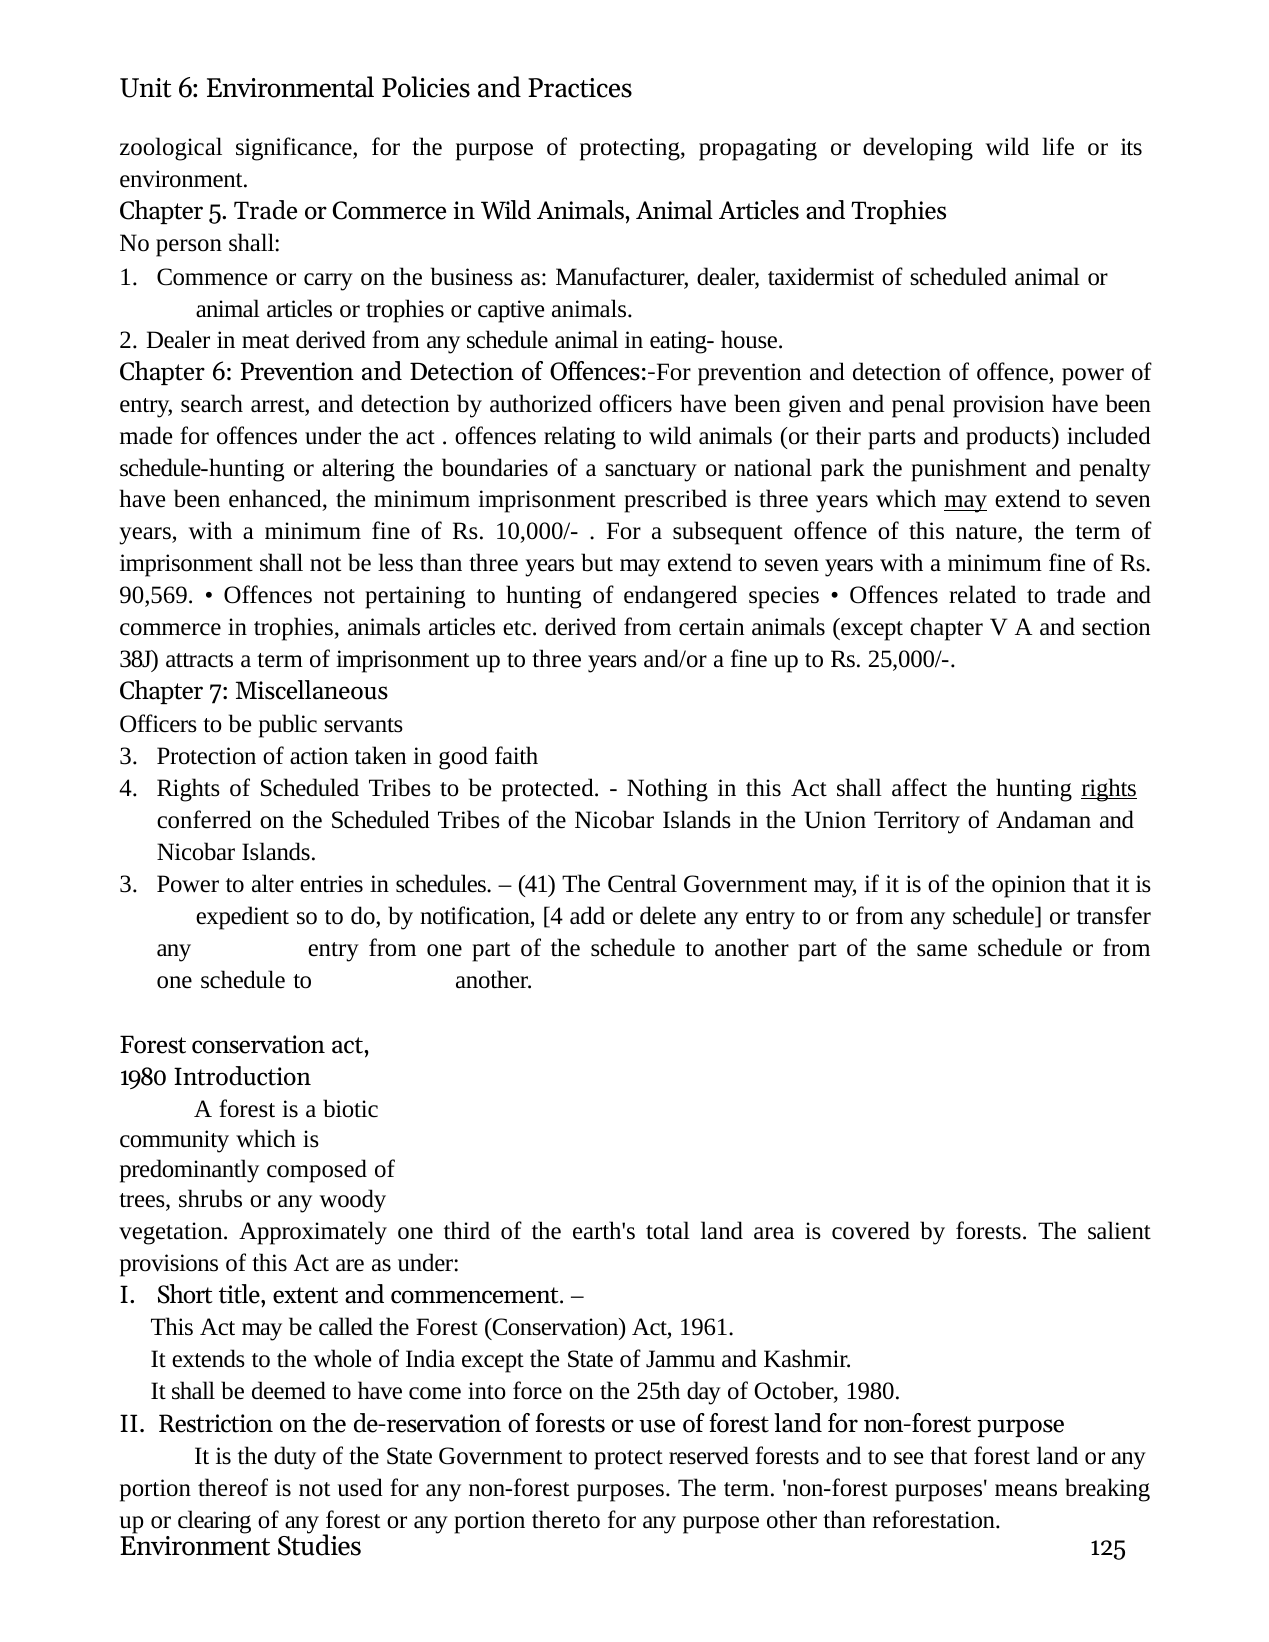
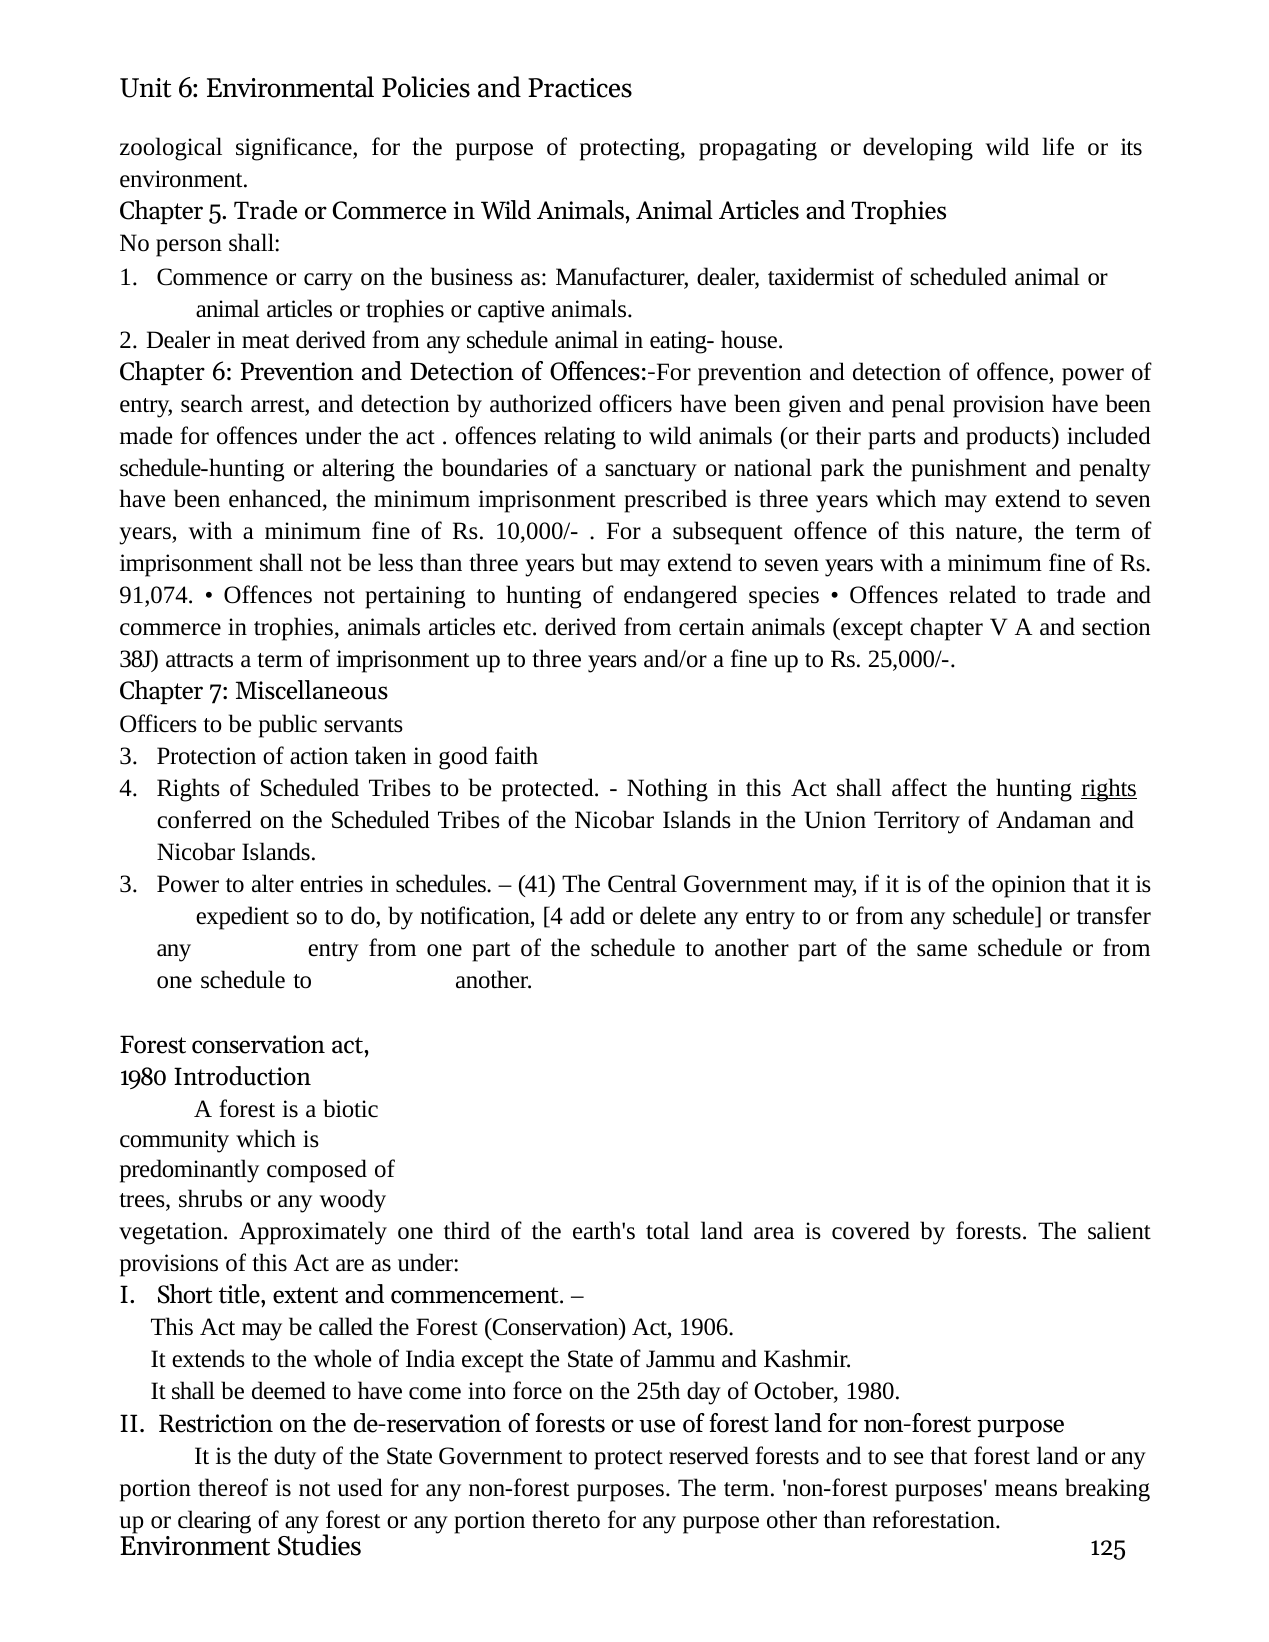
may underline: present -> none (966, 500)
90,569: 90,569 -> 91,074 (157, 596)
1961: 1961 -> 1906 (707, 1328)
